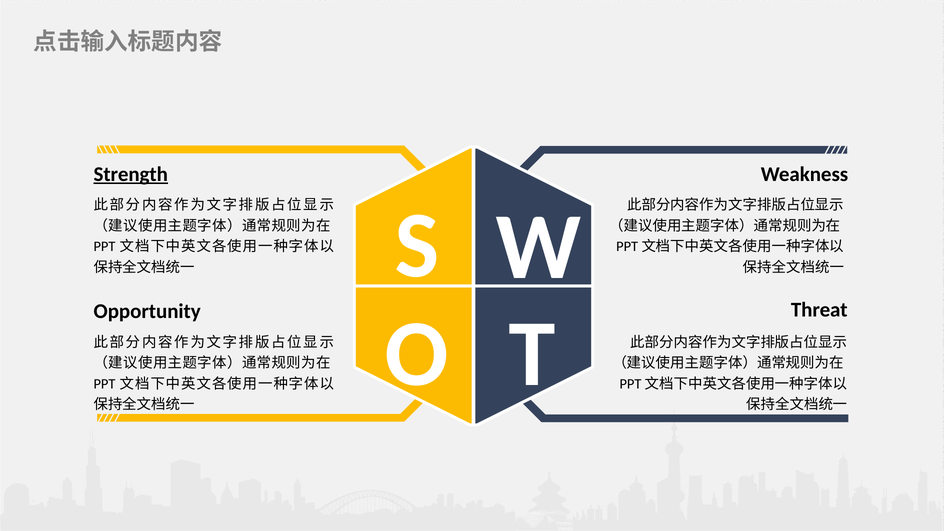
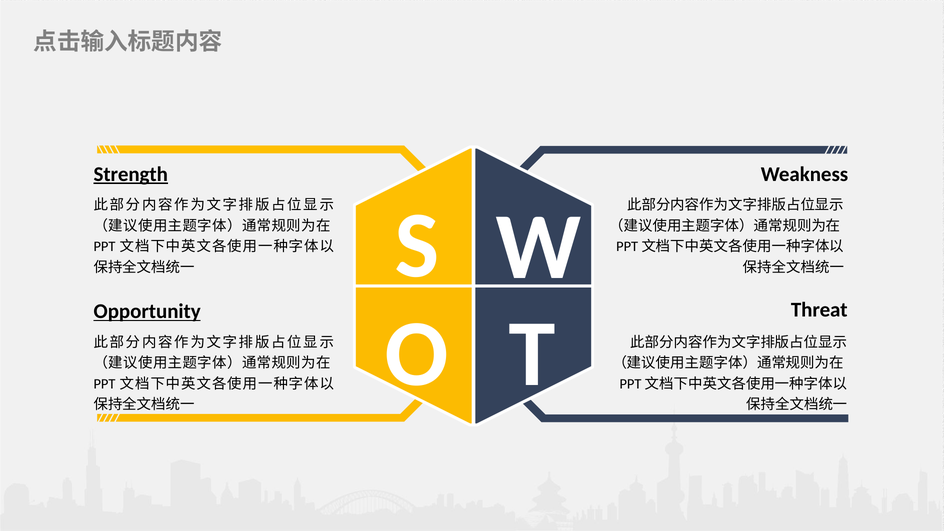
Opportunity underline: none -> present (147, 311)
